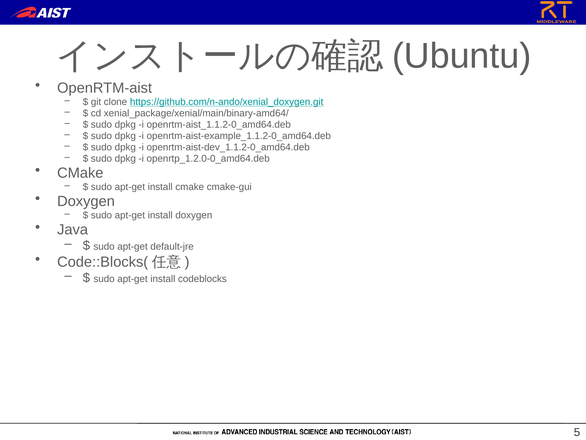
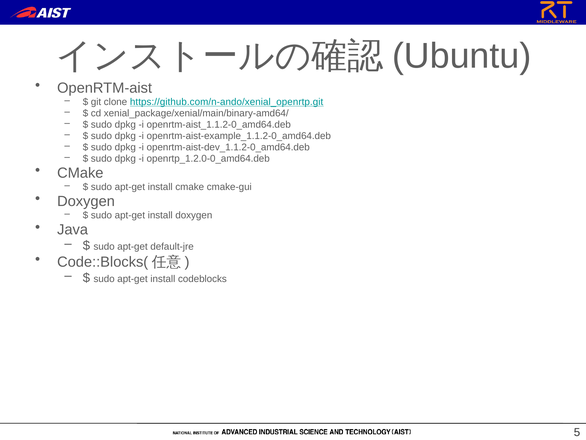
https://github.com/n-ando/xenial_doxygen.git: https://github.com/n-ando/xenial_doxygen.git -> https://github.com/n-ando/xenial_openrtp.git (227, 102)
